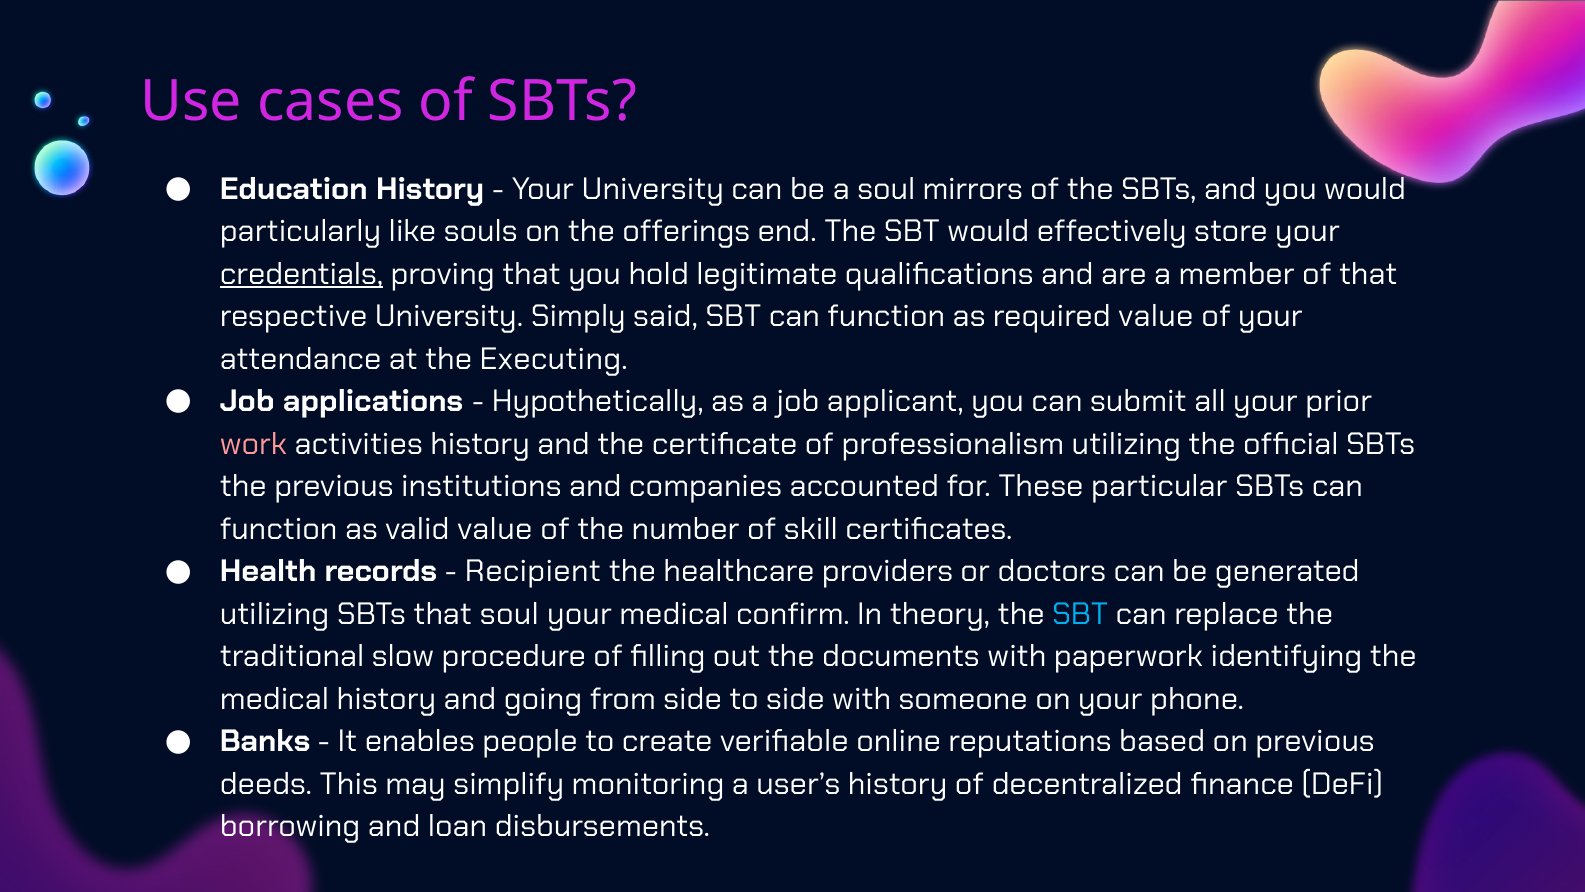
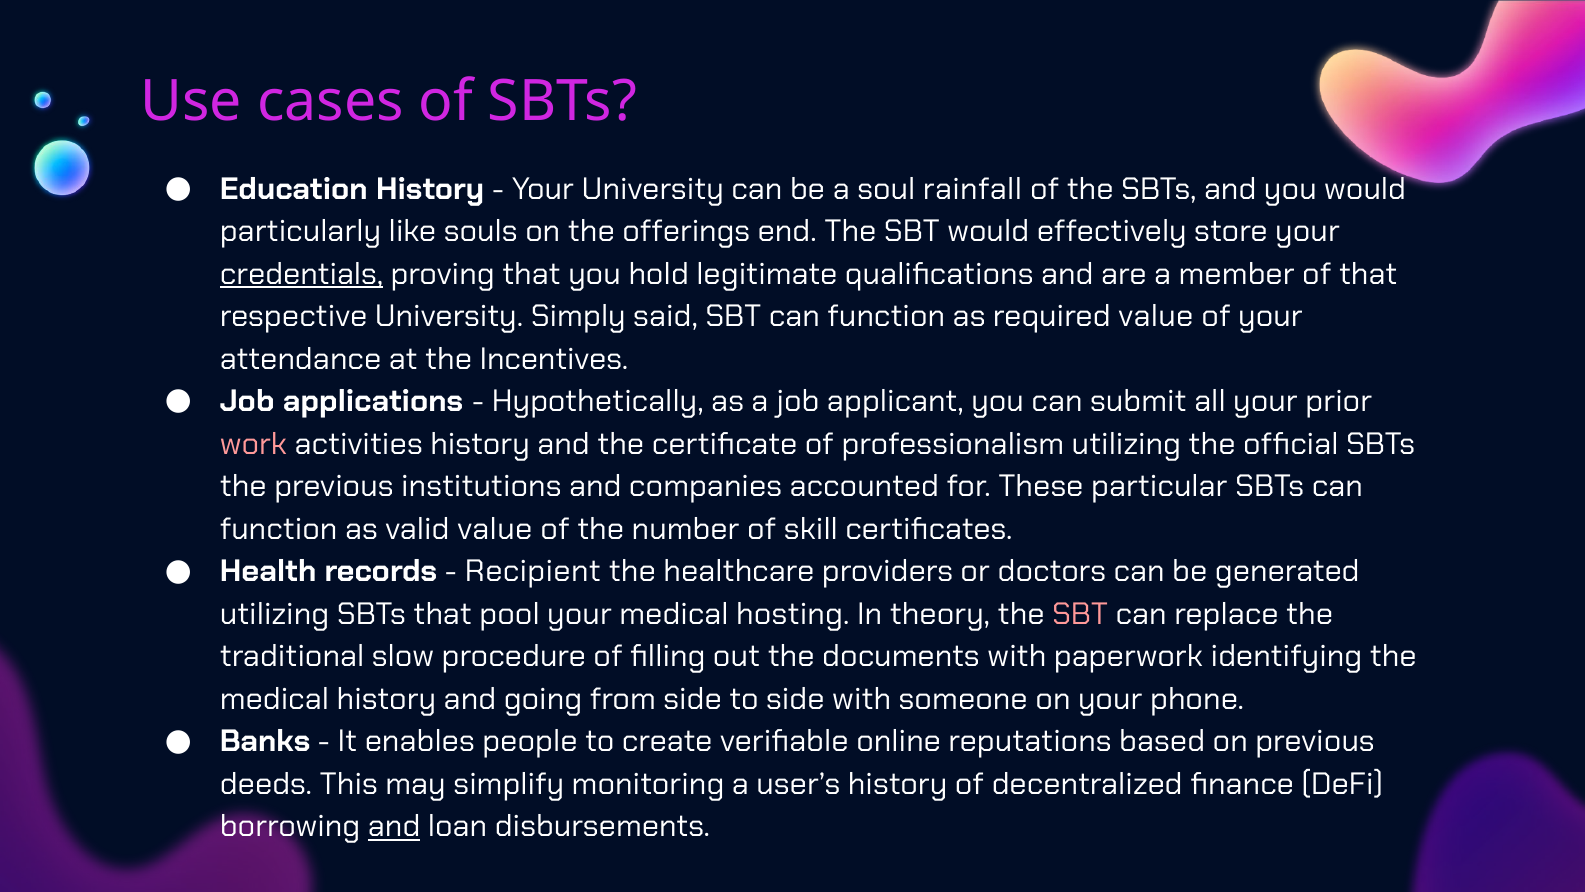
mirrors: mirrors -> rainfall (972, 189)
Executing: Executing -> Incentives (554, 359)
that soul: soul -> pool (510, 614)
confirm: confirm -> hosting (793, 614)
SBT colour: light blue -> pink (1080, 614)
and underline: none -> present (394, 826)
